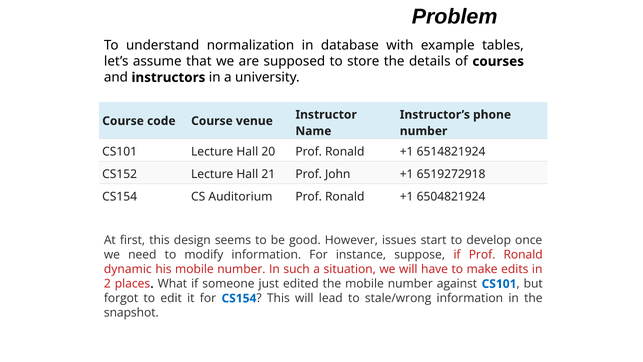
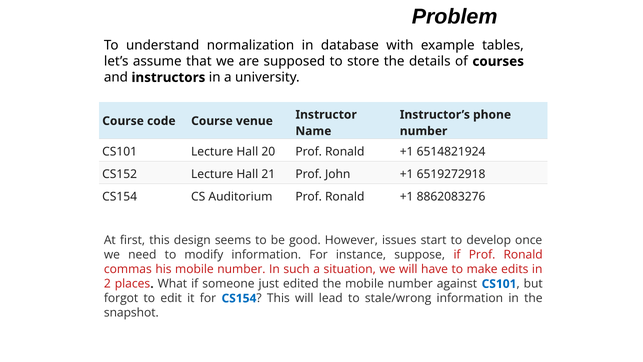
6504821924: 6504821924 -> 8862083276 (451, 197)
dynamic: dynamic -> commas (128, 269)
